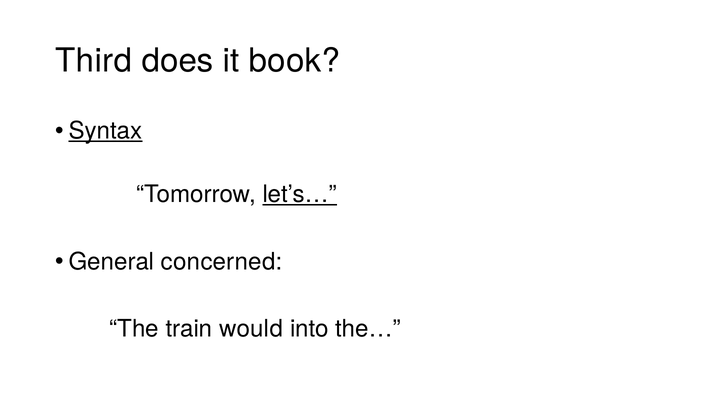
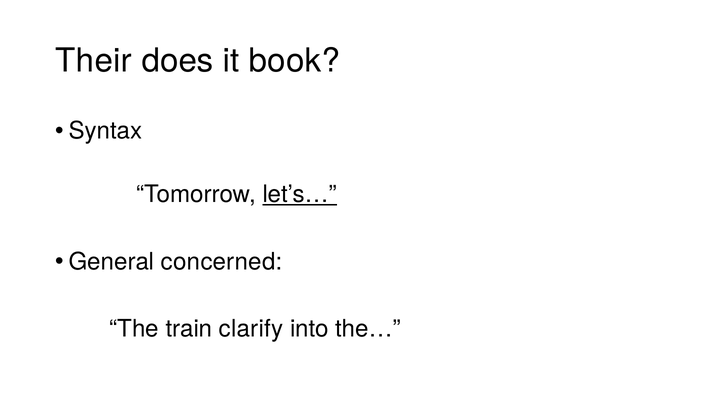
Third: Third -> Their (94, 61)
Syntax underline: present -> none (106, 131)
would: would -> clarify (251, 329)
